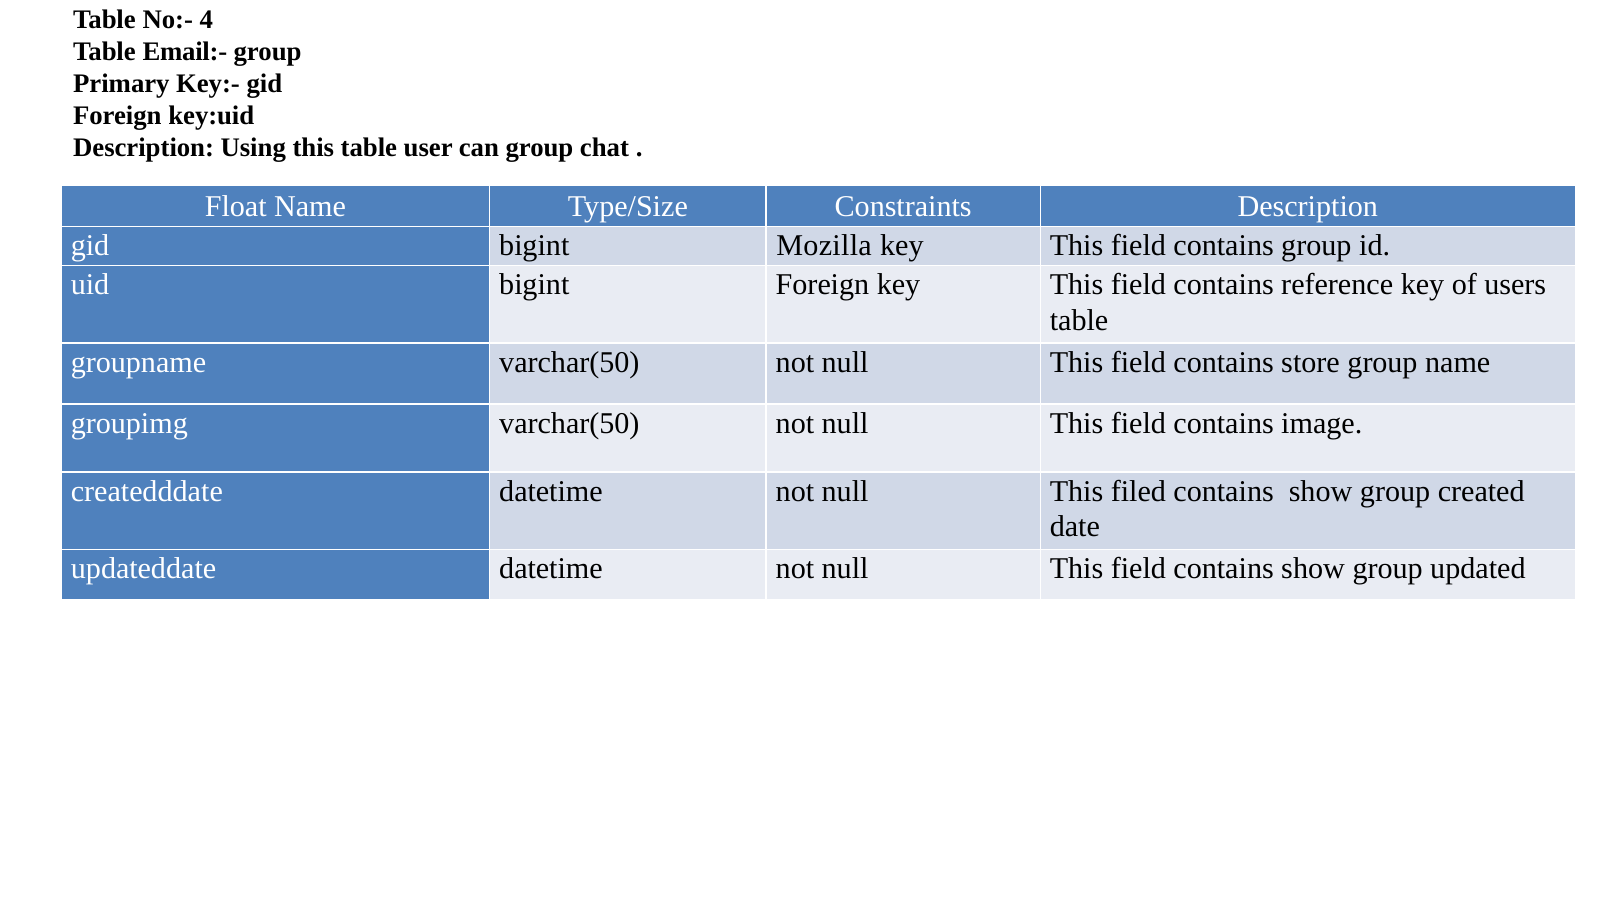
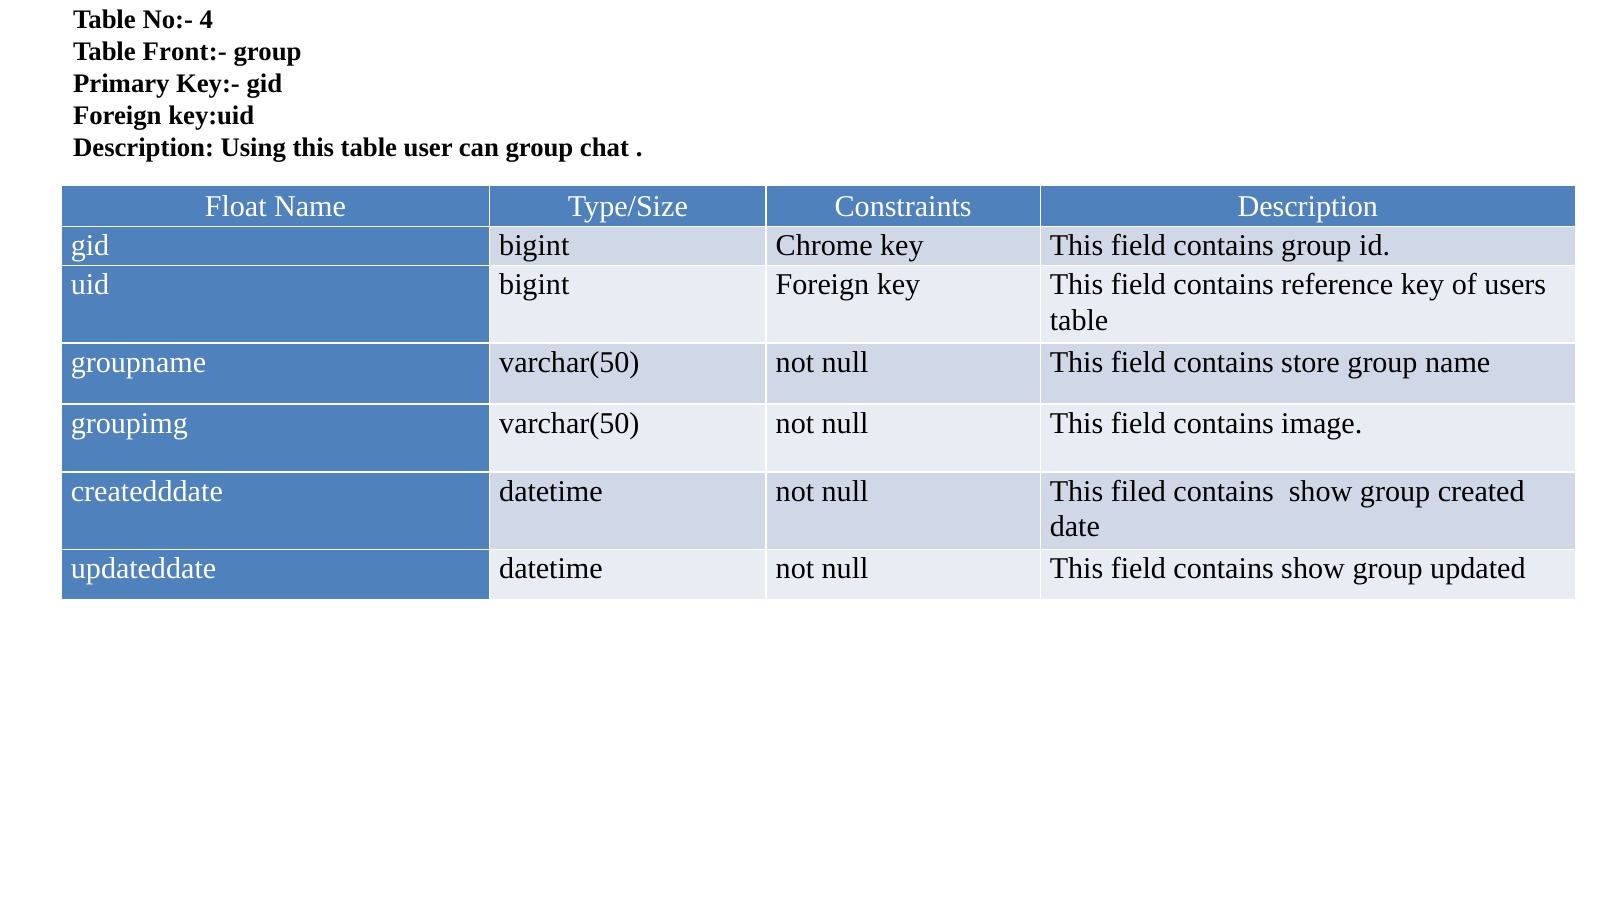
Email:-: Email:- -> Front:- (185, 52)
Mozilla: Mozilla -> Chrome (824, 246)
